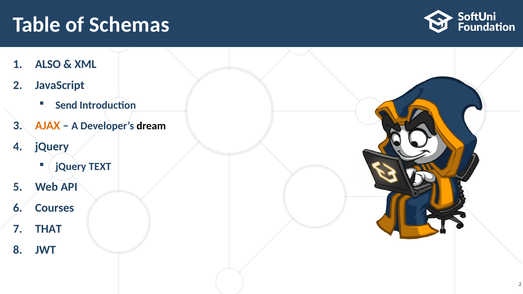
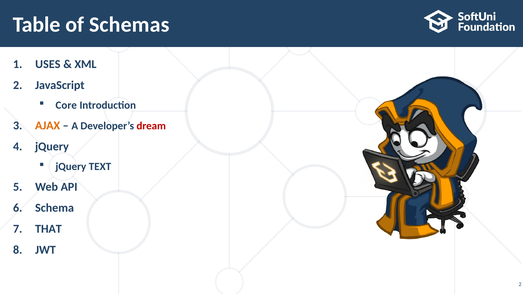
ALSO: ALSO -> USES (48, 64)
Send: Send -> Core (66, 105)
dream colour: black -> red (151, 126)
Courses: Courses -> Schema (55, 208)
